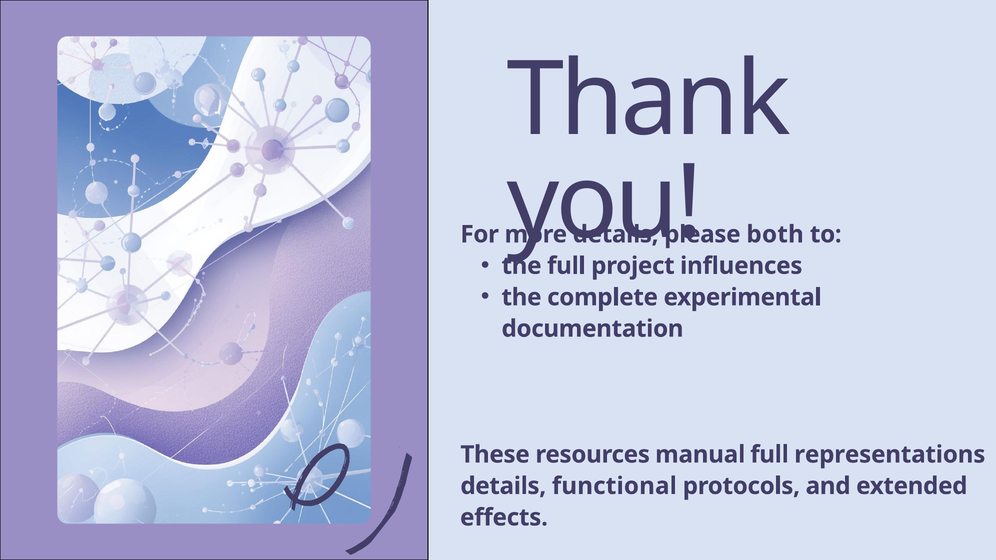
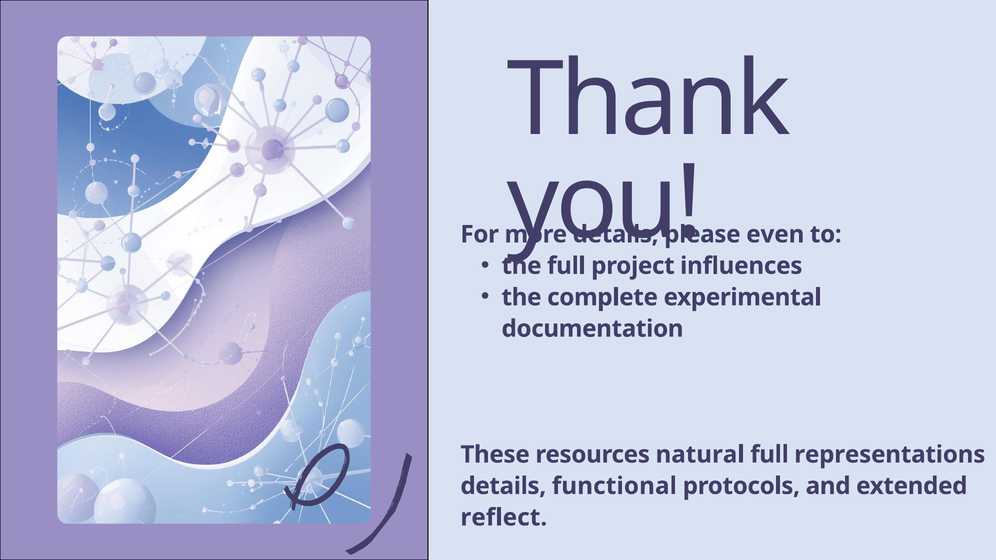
both: both -> even (775, 235)
manual: manual -> natural (700, 455)
effects: effects -> reflect (504, 518)
